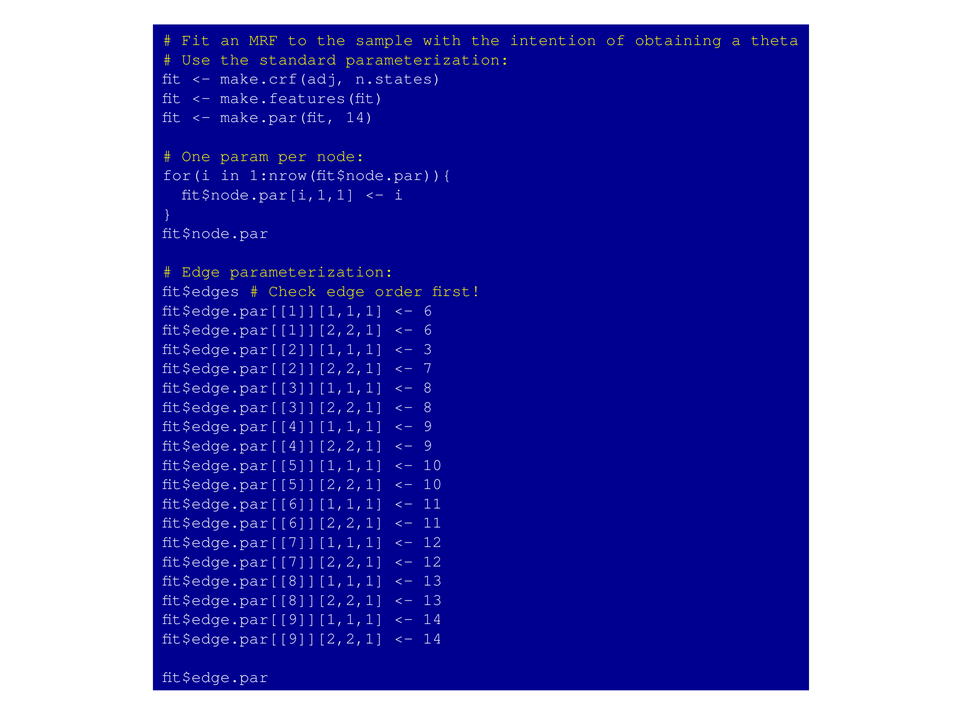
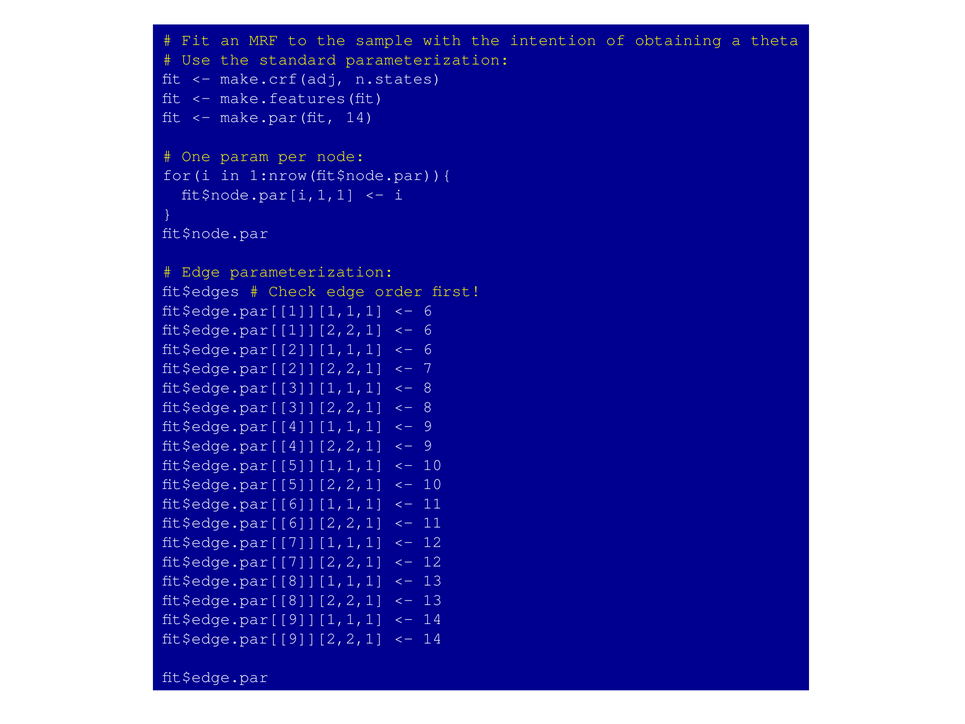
3: 3 -> 6 (428, 349)
